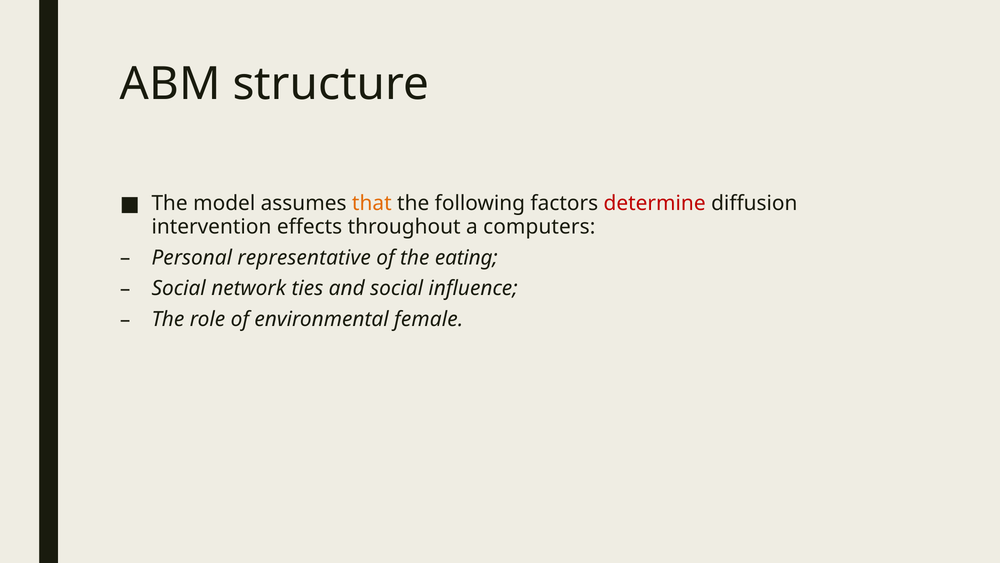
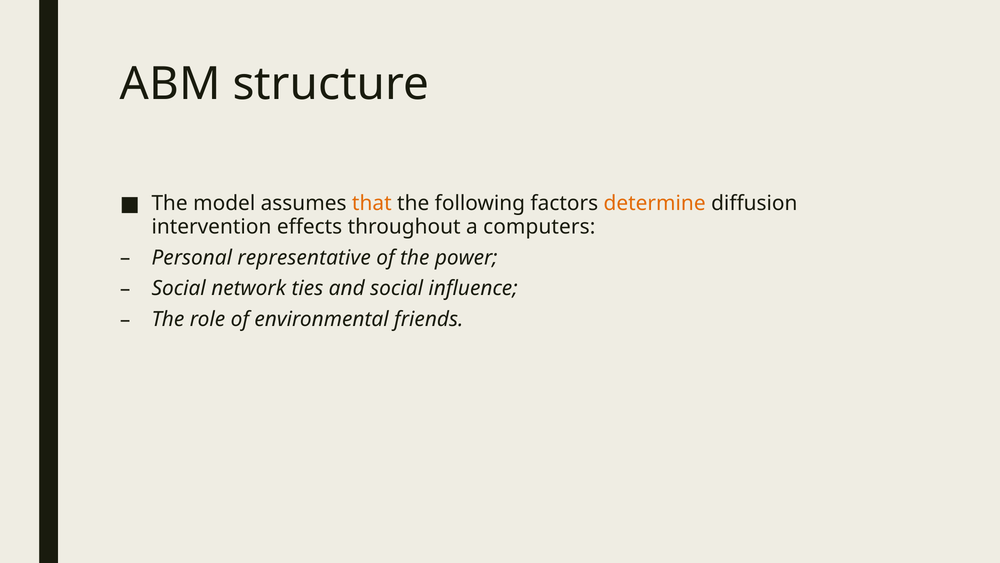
determine colour: red -> orange (655, 203)
eating: eating -> power (466, 257)
female: female -> friends (429, 319)
